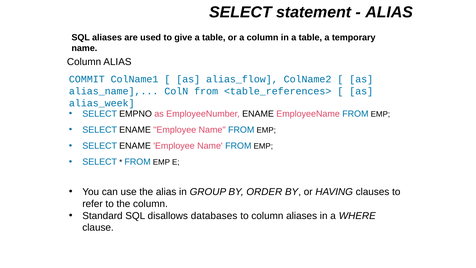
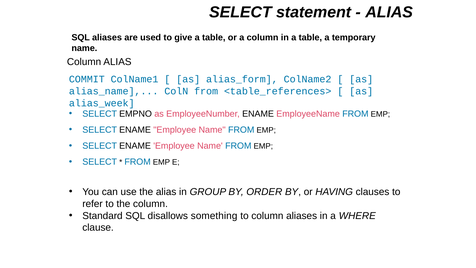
alias_flow: alias_flow -> alias_form (242, 79)
databases: databases -> something (214, 216)
